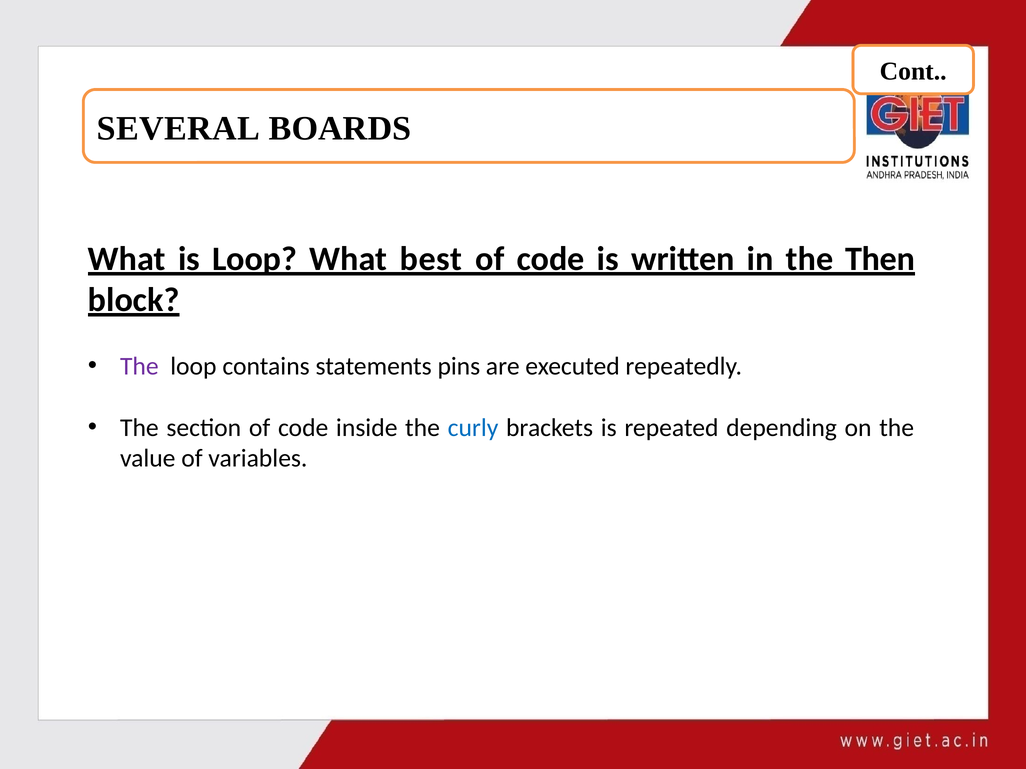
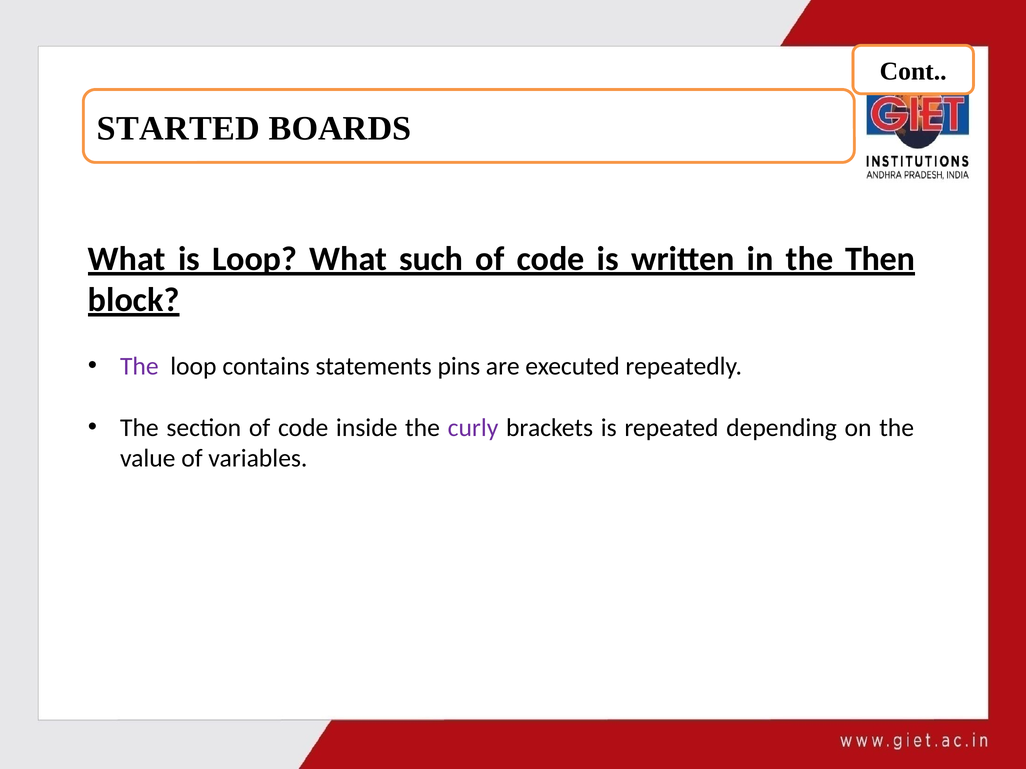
SEVERAL: SEVERAL -> STARTED (179, 128)
best: best -> such (431, 259)
curly colour: blue -> purple (473, 428)
